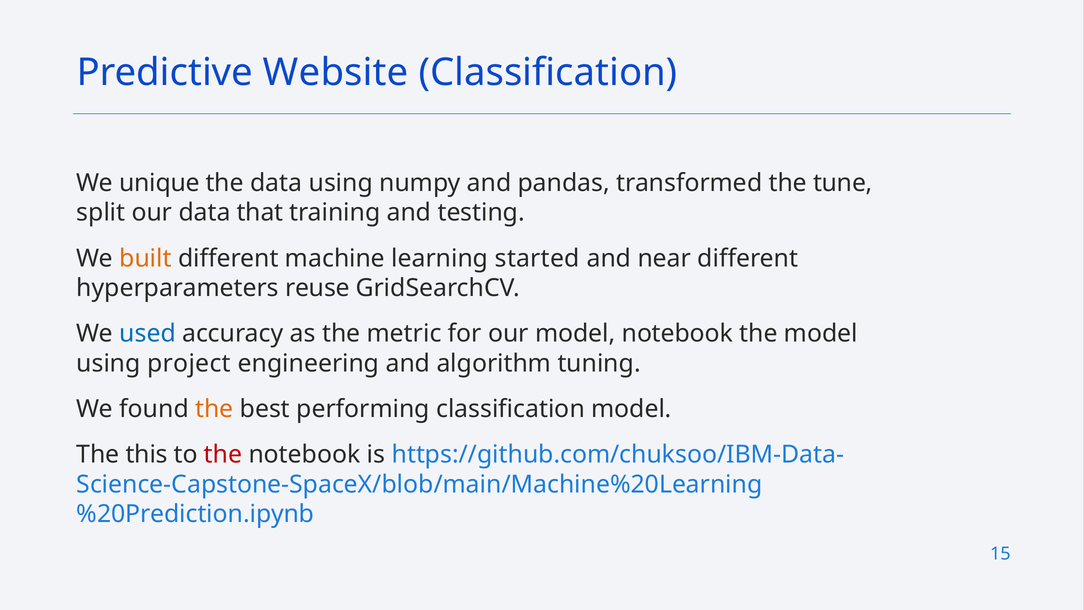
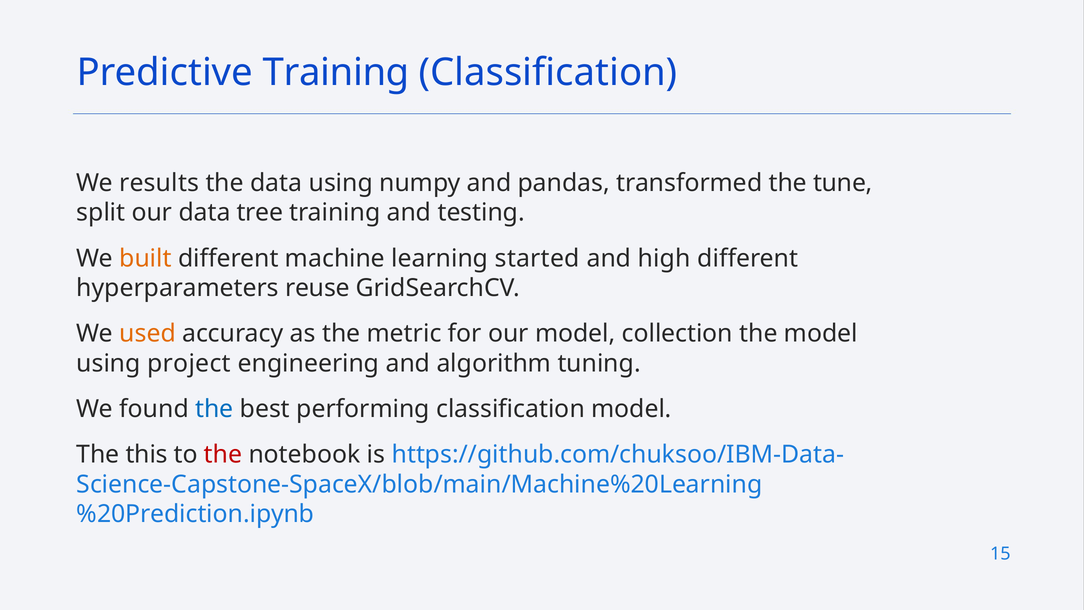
Predictive Website: Website -> Training (336, 72)
unique: unique -> results (159, 183)
that: that -> tree (260, 213)
near: near -> high (664, 258)
used colour: blue -> orange (148, 334)
model notebook: notebook -> collection (677, 334)
the colour: orange -> blue (214, 409)
